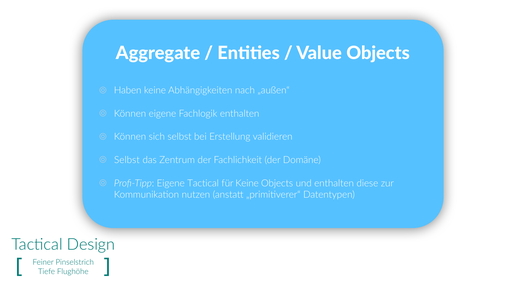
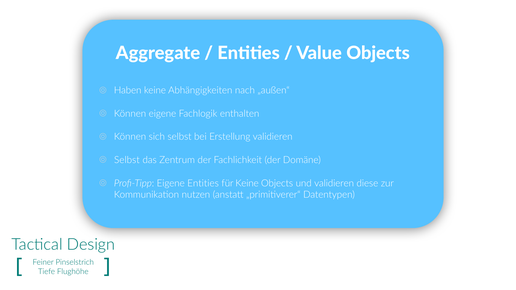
Eigene Tactical: Tactical -> Entities (203, 183)
und enthalten: enthalten -> validieren (334, 183)
